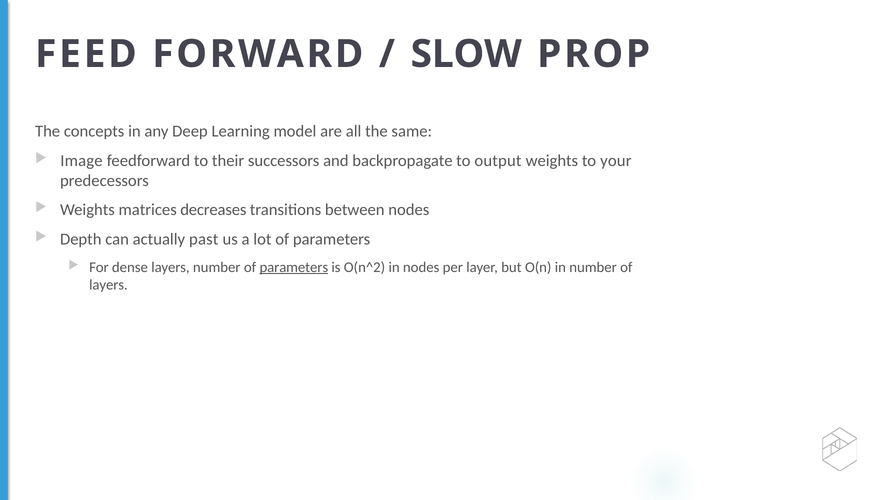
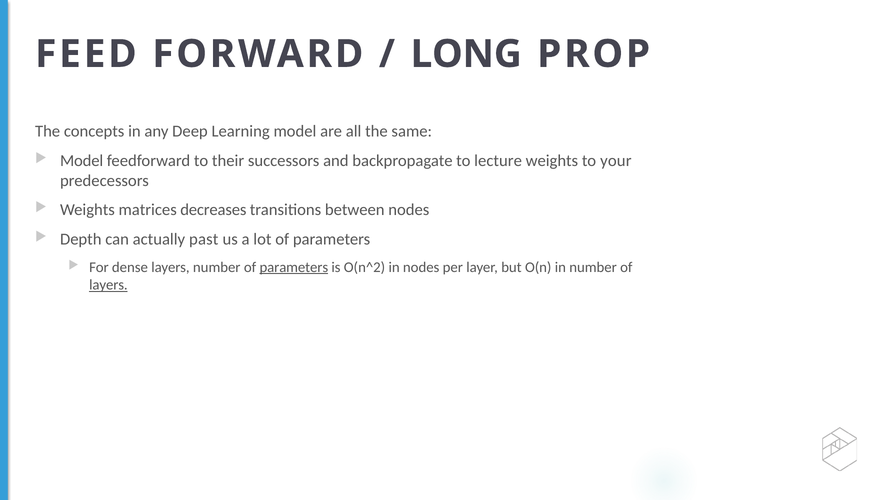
SLOW: SLOW -> LONG (466, 54)
Image: Image -> Model (82, 161)
output: output -> lecture (498, 161)
layers underline: none -> present (108, 285)
